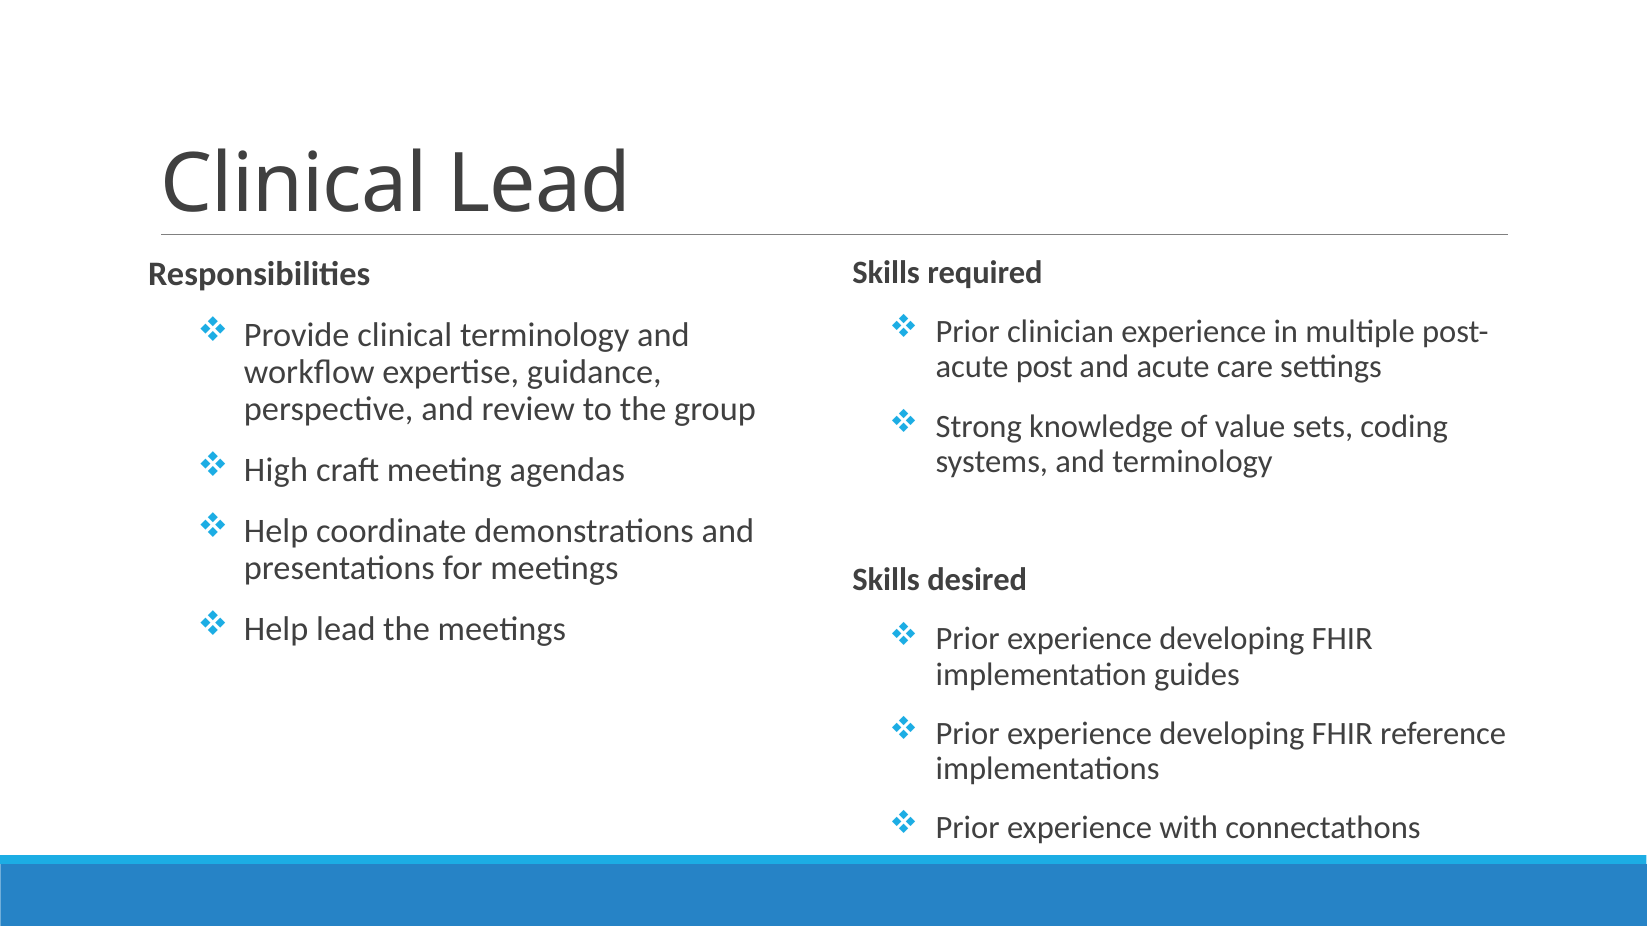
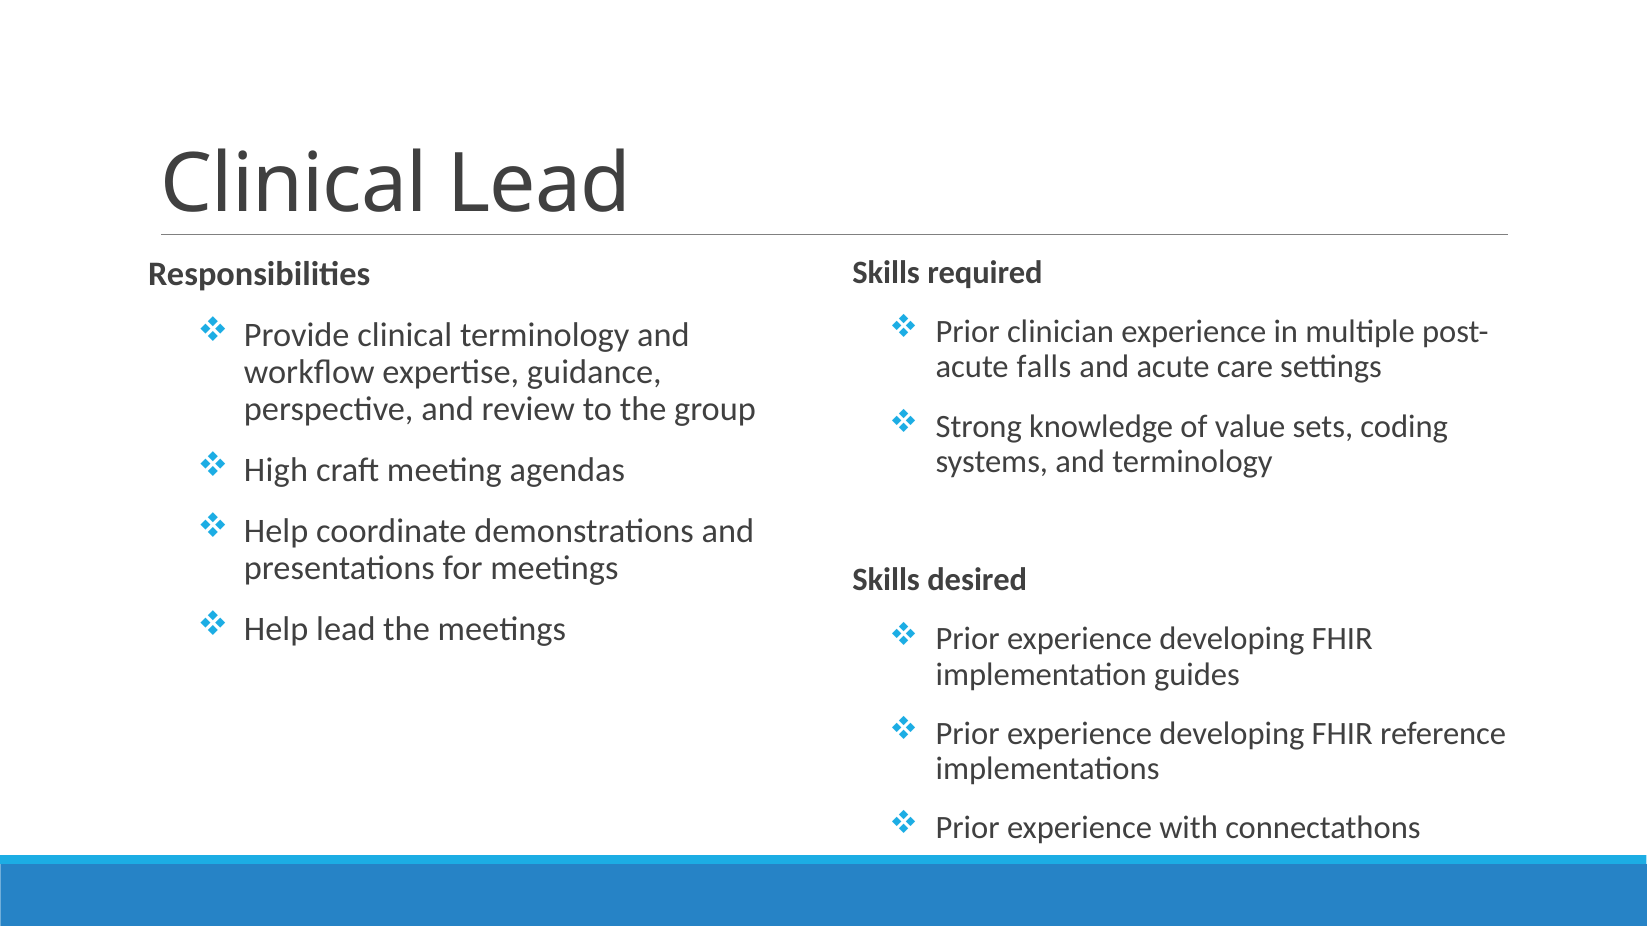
post: post -> falls (1044, 367)
